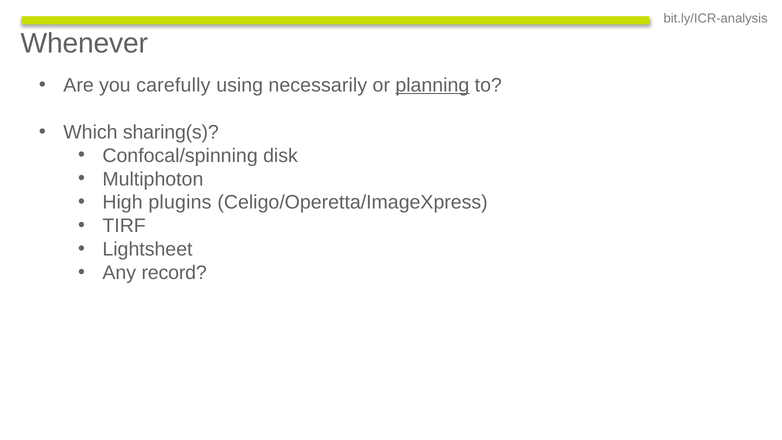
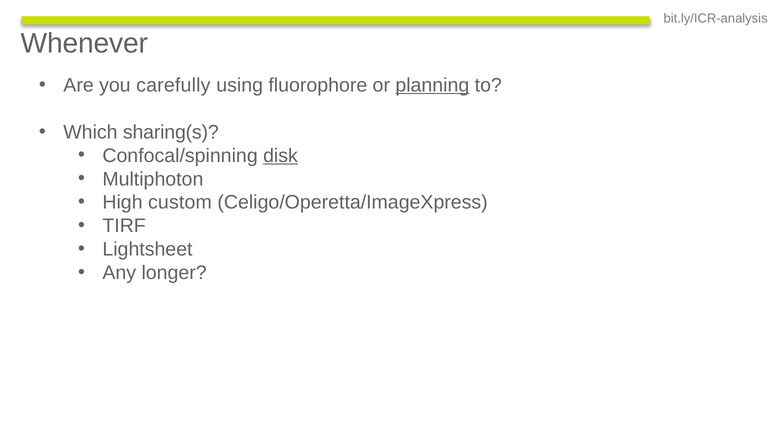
necessarily: necessarily -> fluorophore (318, 85)
disk underline: none -> present (280, 156)
plugins: plugins -> custom (180, 202)
record: record -> longer (174, 273)
